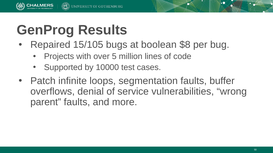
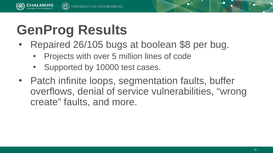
15/105: 15/105 -> 26/105 (88, 45)
parent: parent -> create (46, 102)
